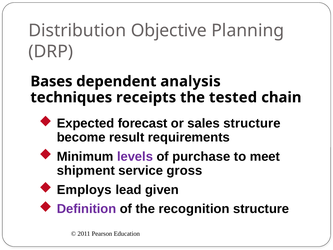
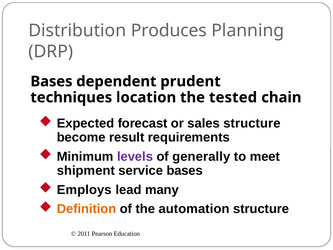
Objective: Objective -> Produces (169, 31)
analysis: analysis -> prudent (191, 81)
receipts: receipts -> location (146, 97)
purchase: purchase -> generally (201, 156)
service gross: gross -> bases (185, 170)
given: given -> many (162, 190)
Definition colour: purple -> orange (87, 209)
recognition: recognition -> automation (194, 209)
